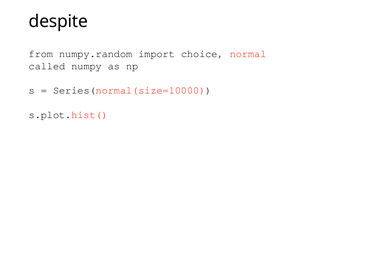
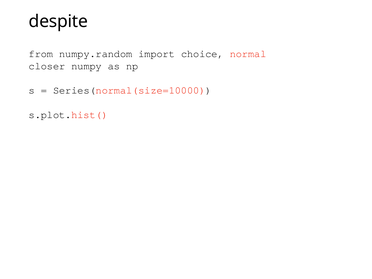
called: called -> closer (47, 66)
